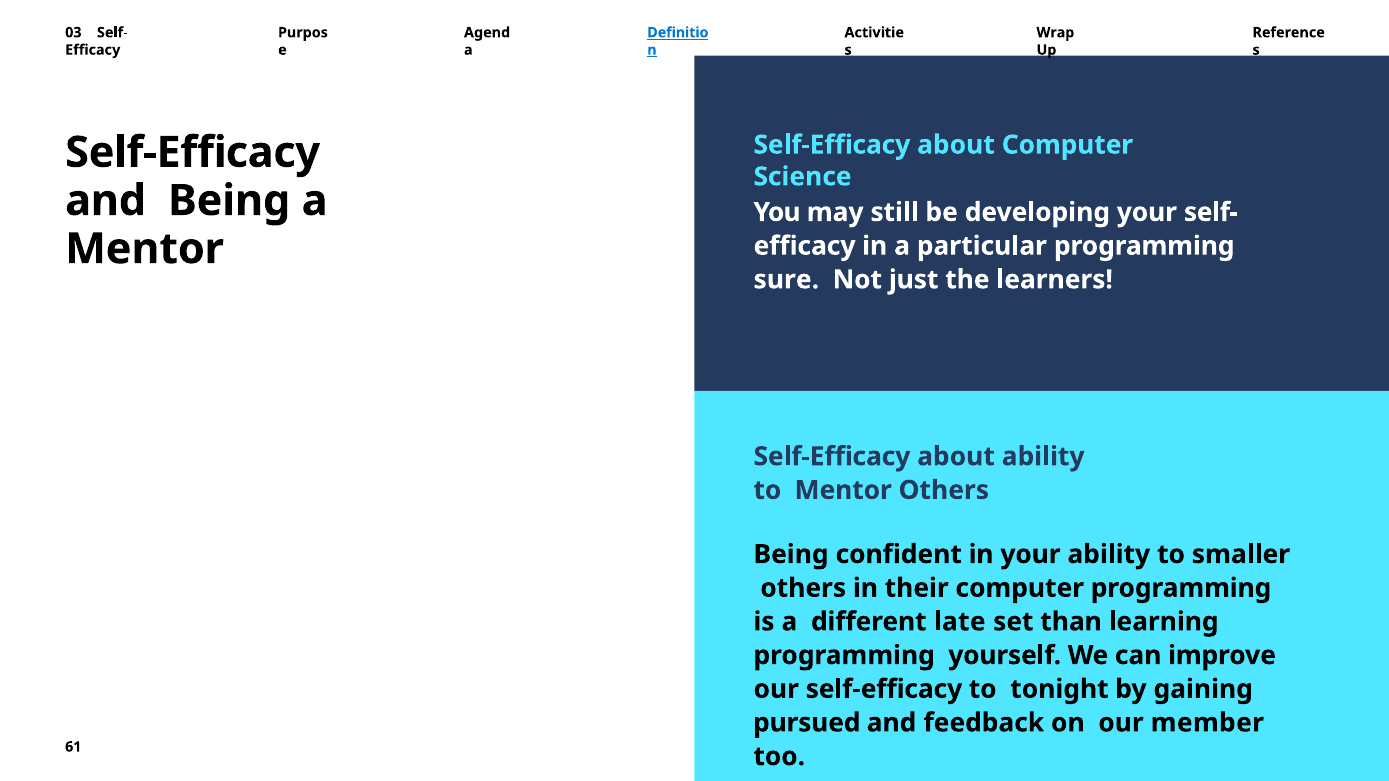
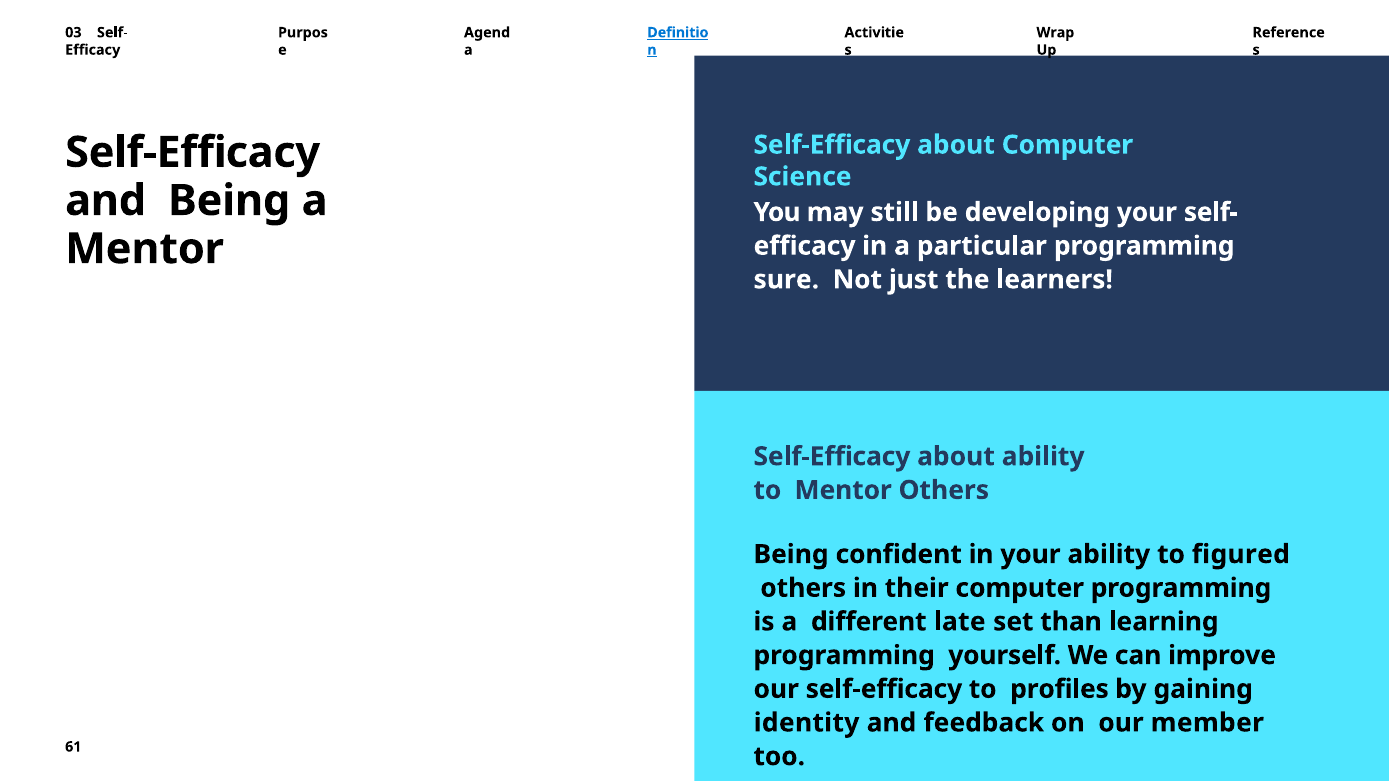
smaller: smaller -> figured (1241, 555)
tonight: tonight -> profiles (1060, 689)
pursued: pursued -> identity (807, 723)
